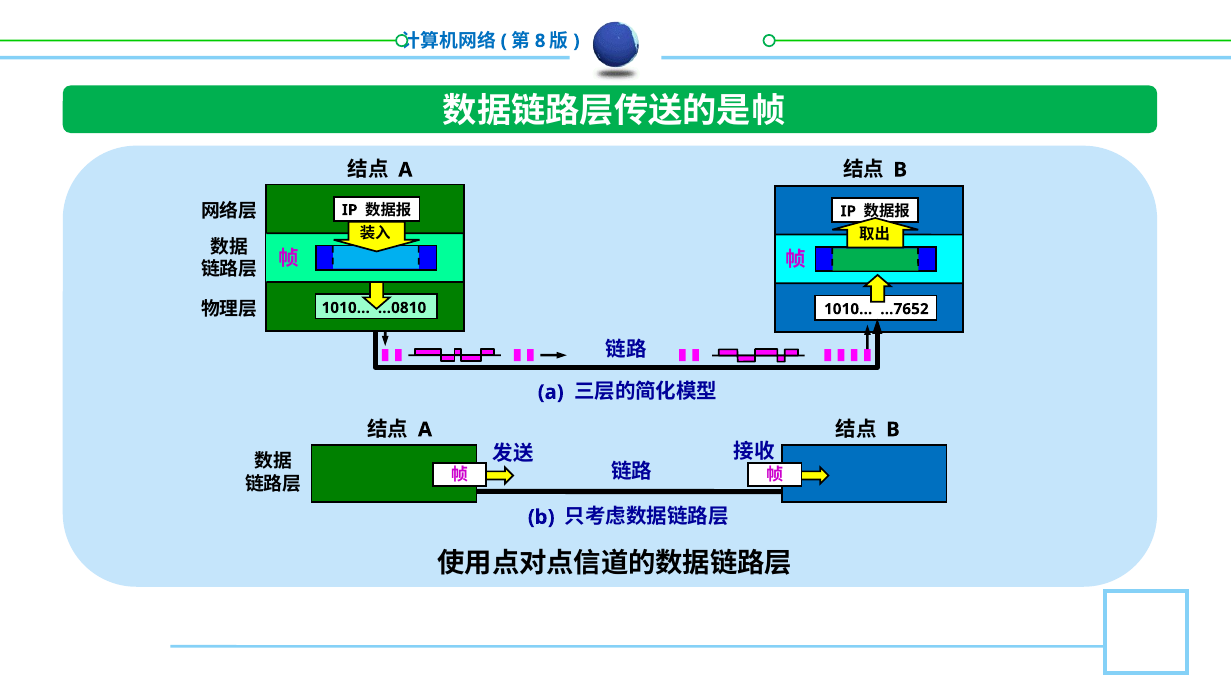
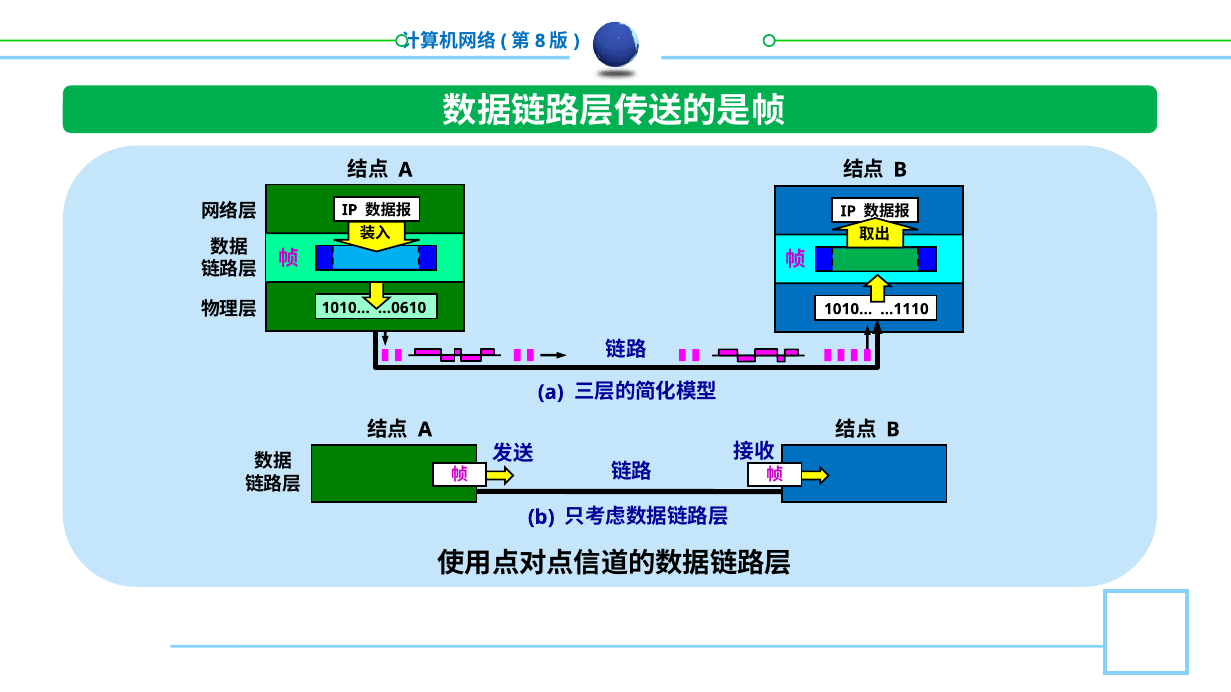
…0810: …0810 -> …0610 (402, 308)
…7652: …7652 -> …1110 (905, 309)
